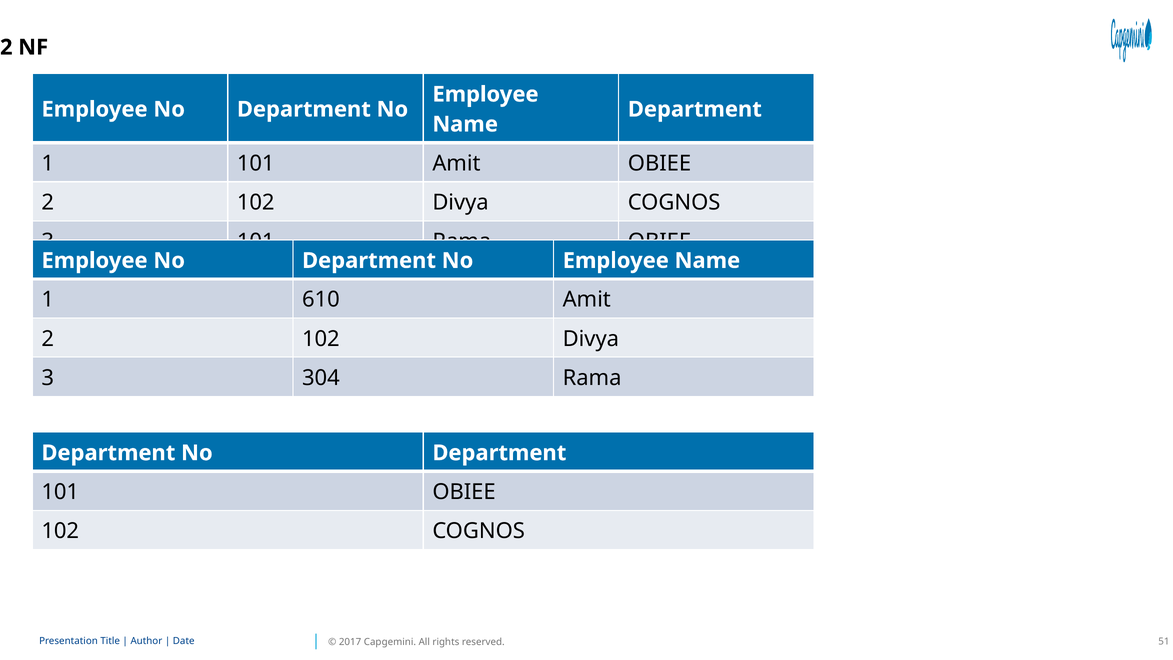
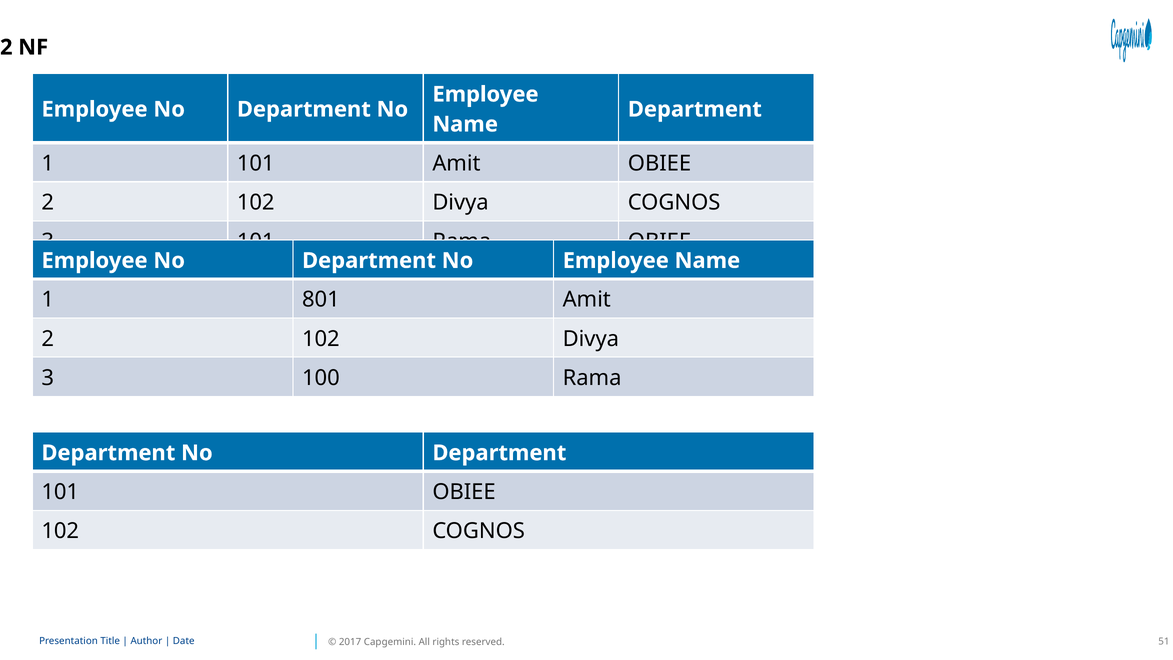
610: 610 -> 801 (321, 300)
304: 304 -> 100 (321, 378)
